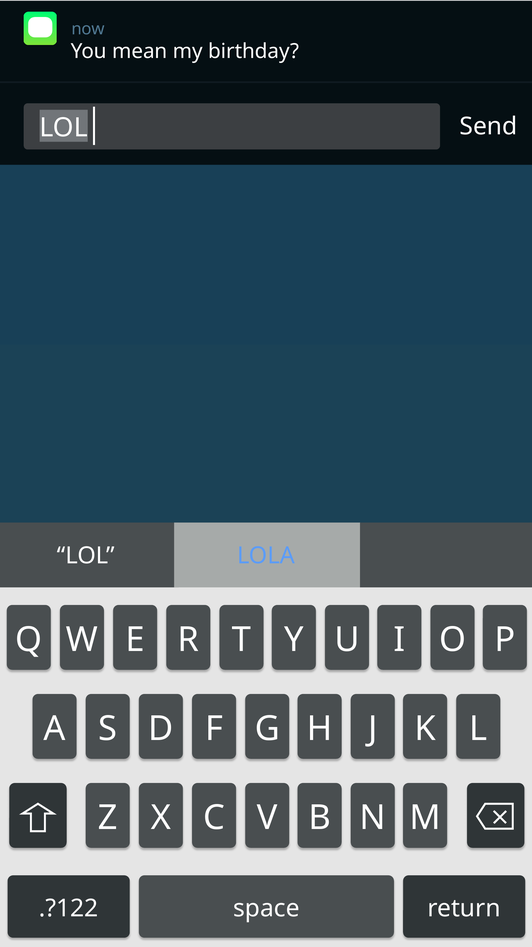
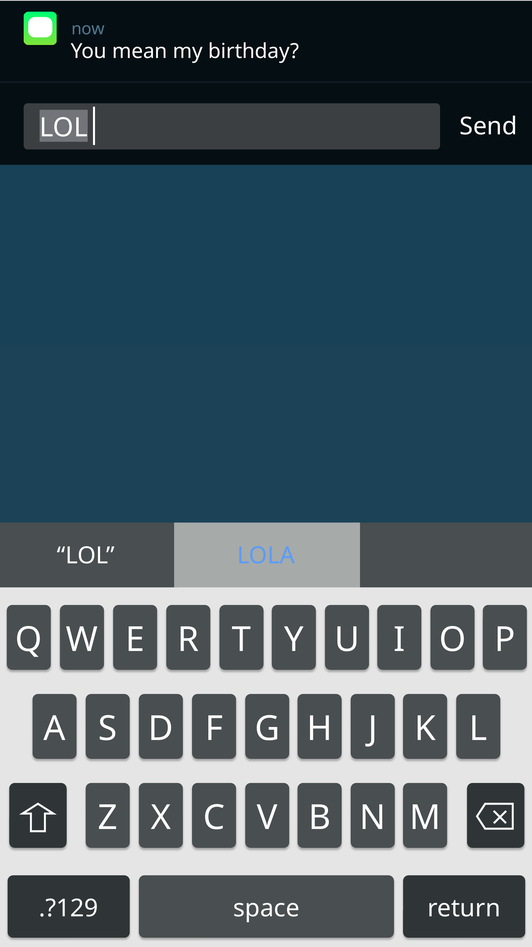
.?122: .?122 -> .?129 (69, 907)
